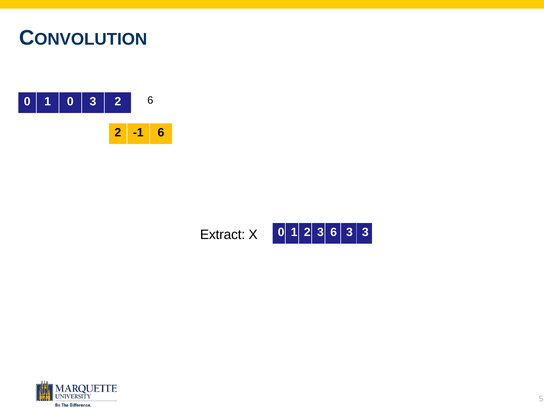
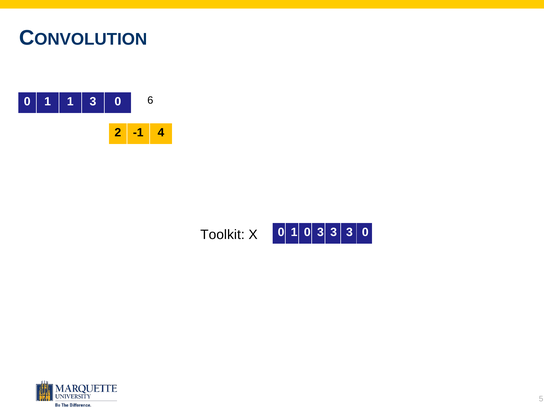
1 0: 0 -> 1 (70, 102)
2: 2 -> 0 (118, 102)
-1 6: 6 -> 4 (161, 133)
1 2: 2 -> 0 (307, 232)
6: 6 -> 3 (334, 232)
3: 3 -> 0 (365, 232)
Extract: Extract -> Toolkit (223, 235)
